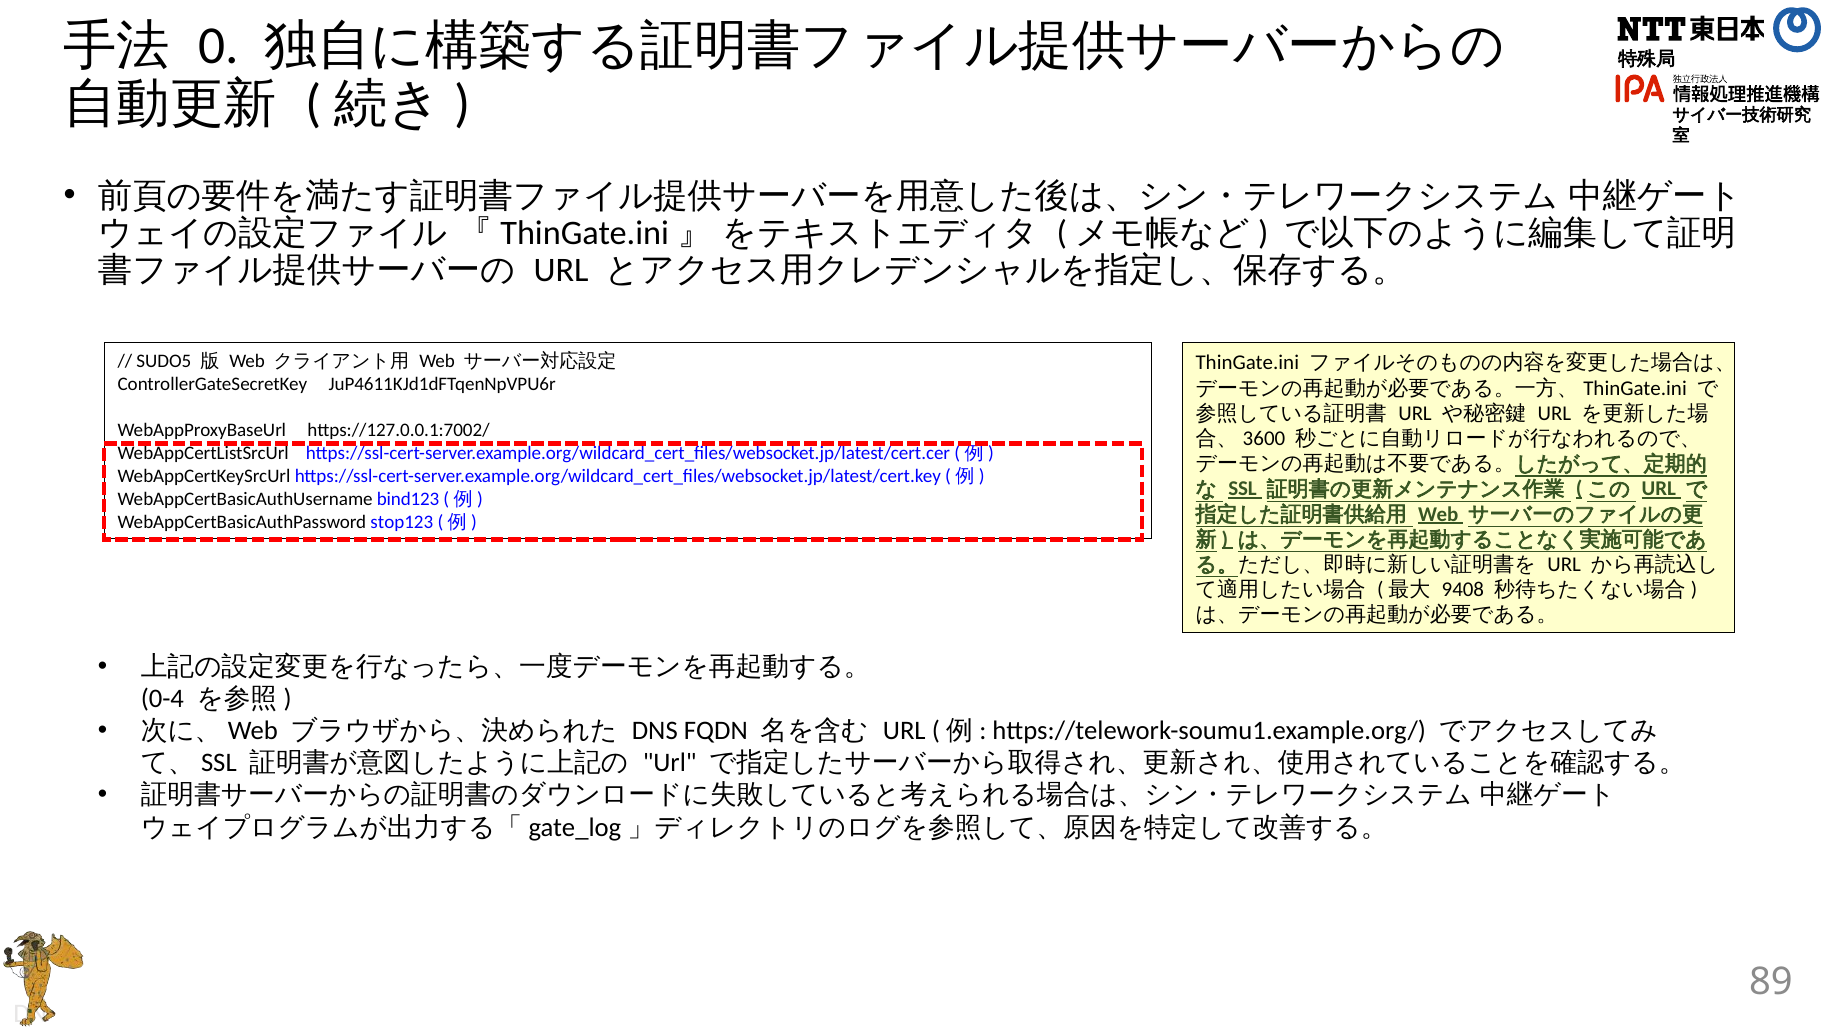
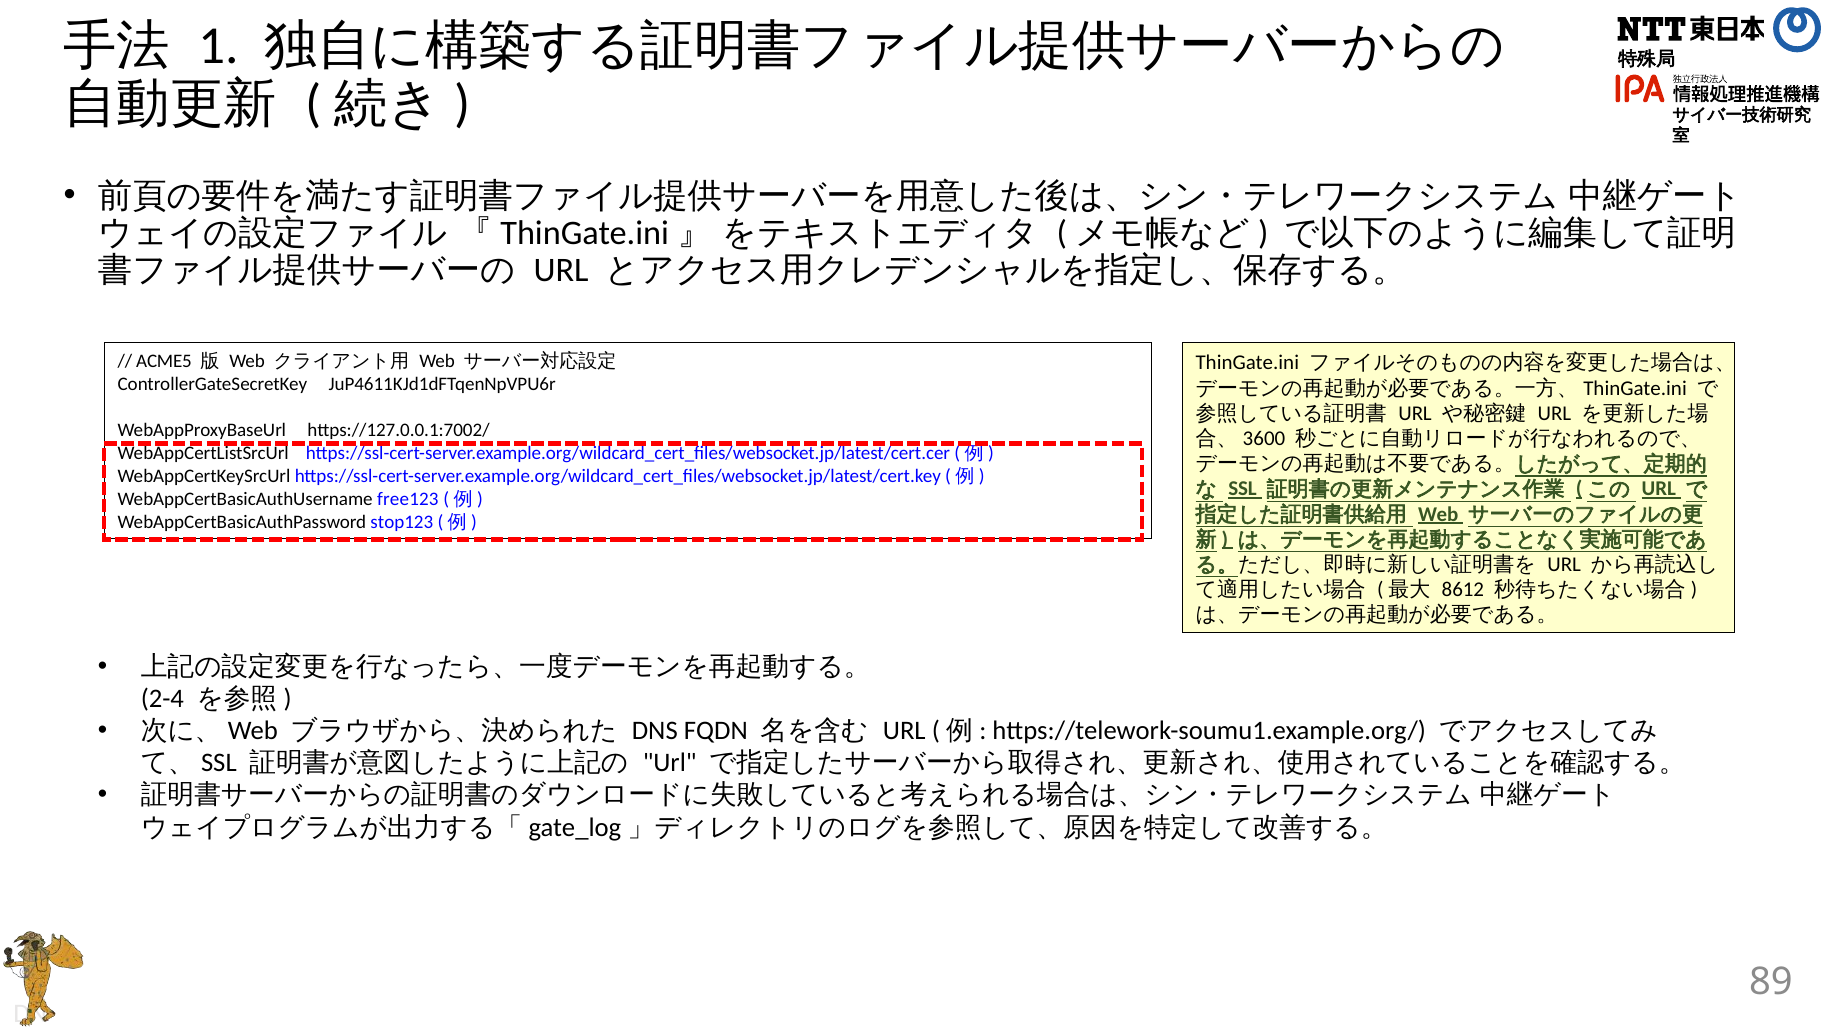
0: 0 -> 1 (219, 46)
SUDO5: SUDO5 -> ACME5 (164, 361)
bind123: bind123 -> free123 (408, 499)
9408: 9408 -> 8612 (1463, 589)
0-4: 0-4 -> 2-4 (162, 699)
